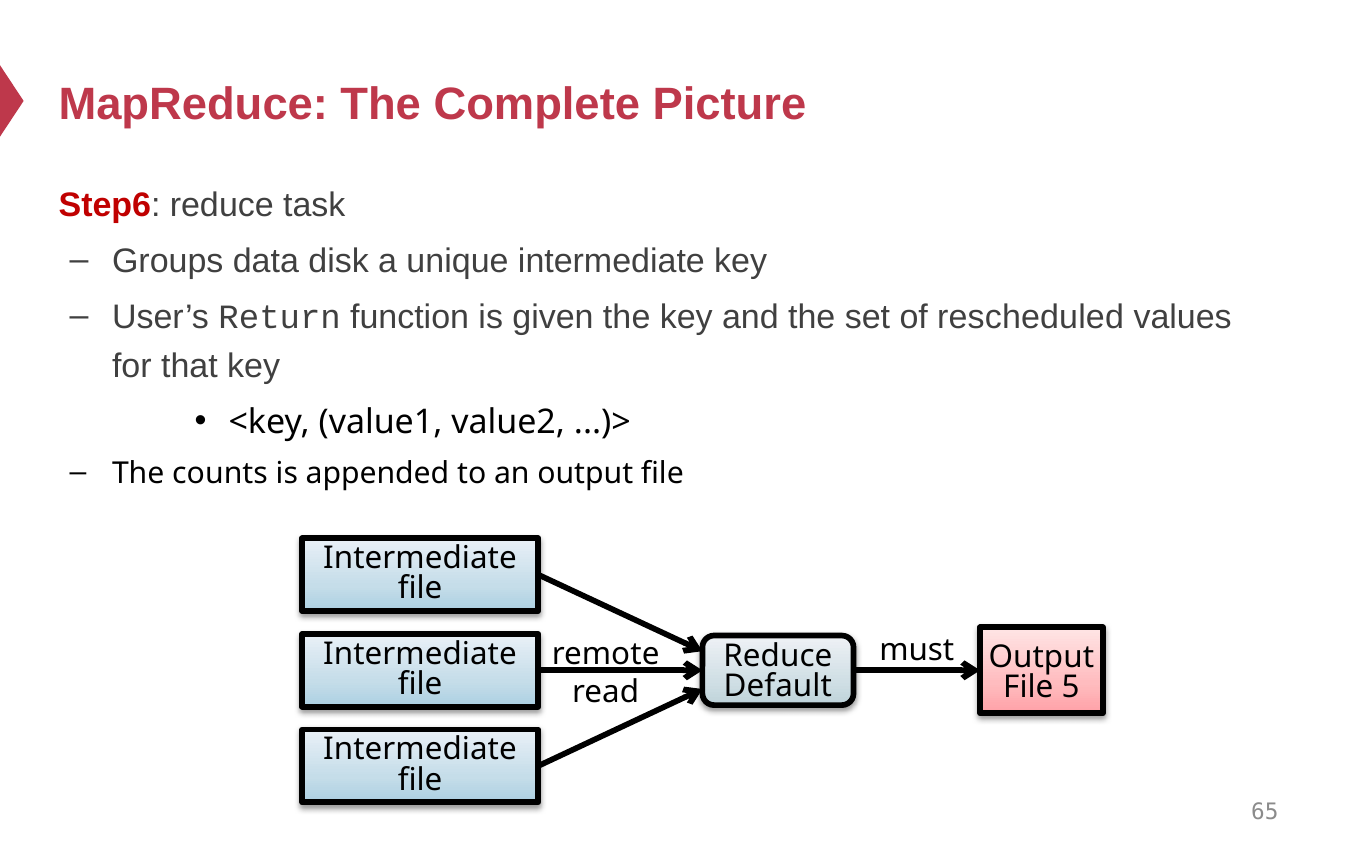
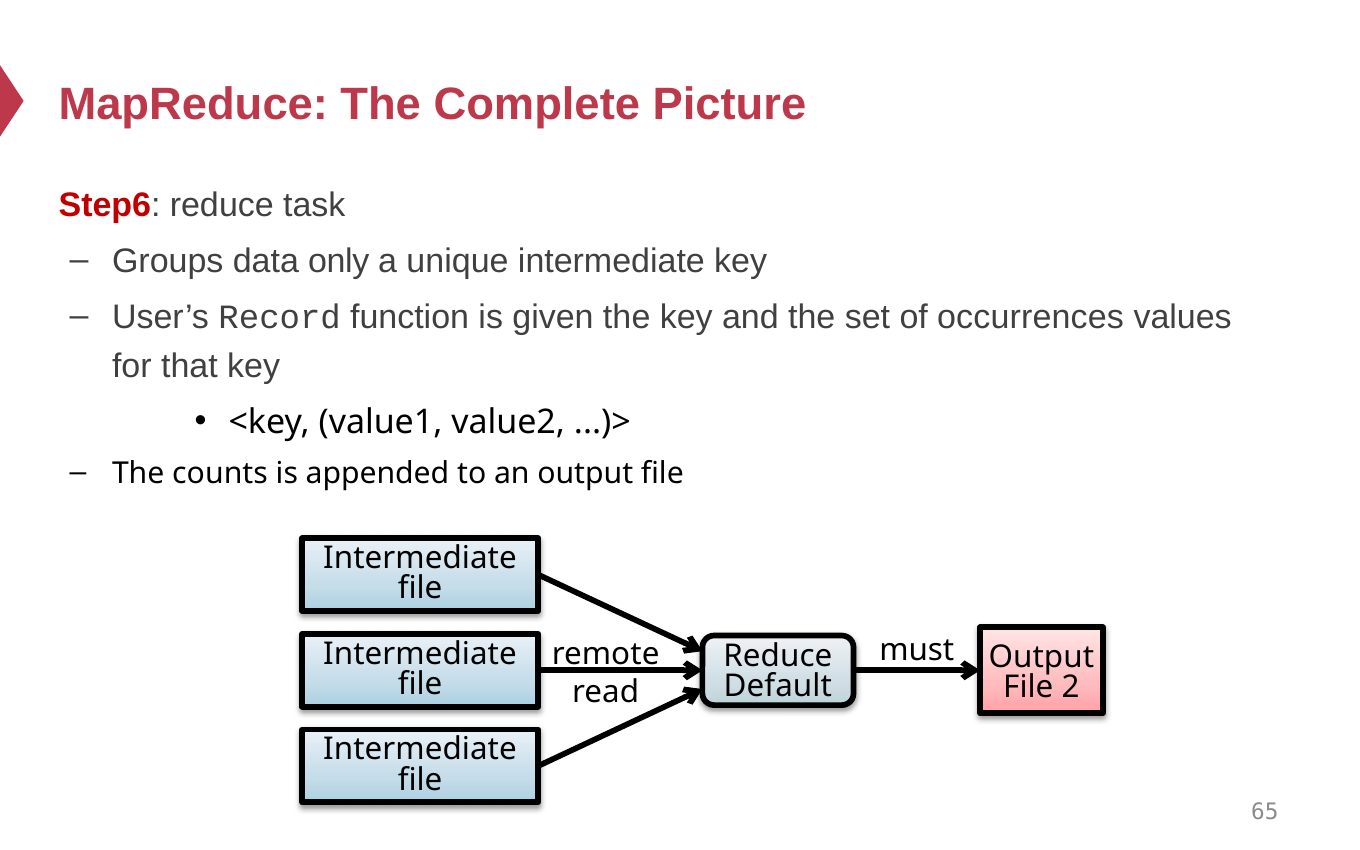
disk: disk -> only (339, 261)
Return: Return -> Record (280, 317)
rescheduled: rescheduled -> occurrences (1031, 317)
5: 5 -> 2 (1071, 687)
